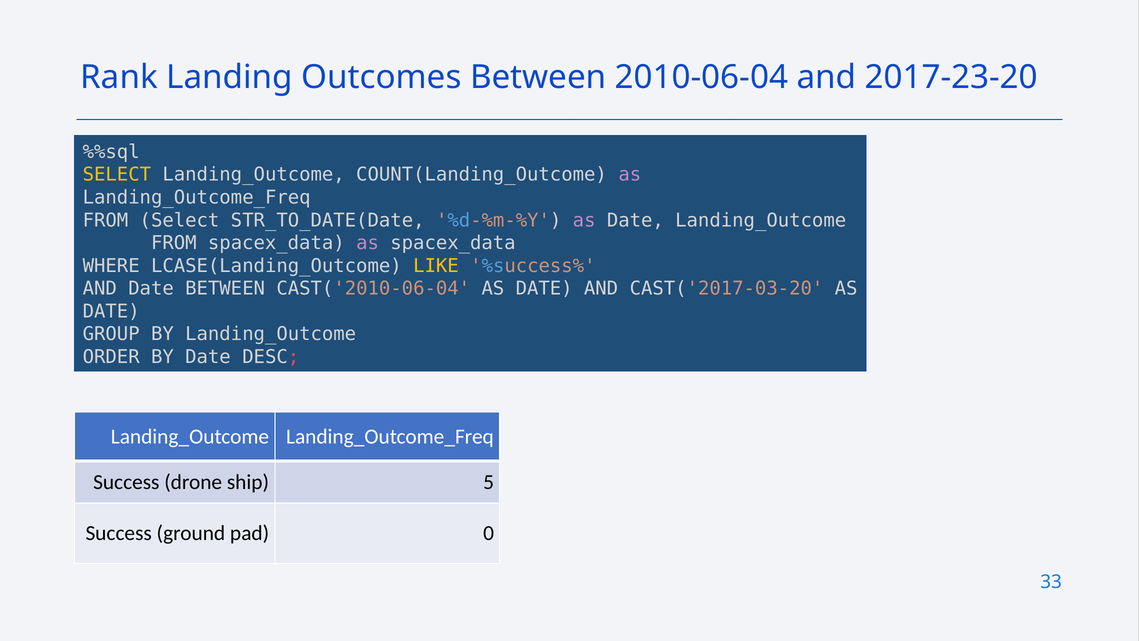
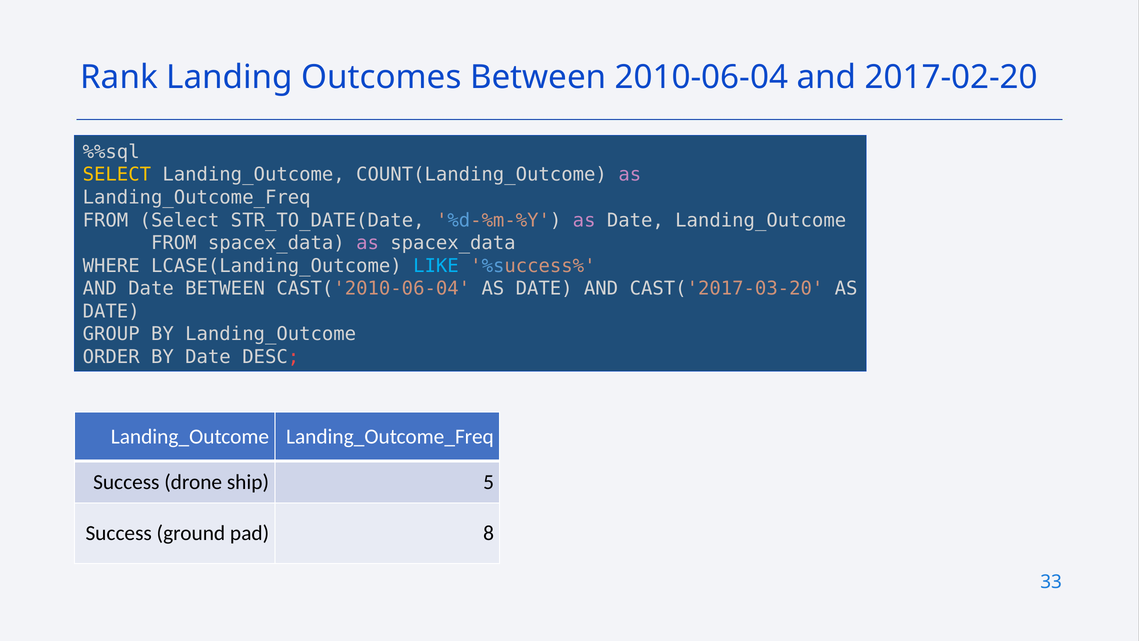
2017-23-20: 2017-23-20 -> 2017-02-20 (951, 77)
LIKE colour: yellow -> light blue (436, 266)
0: 0 -> 8 (489, 533)
